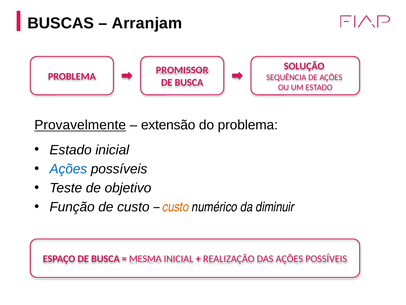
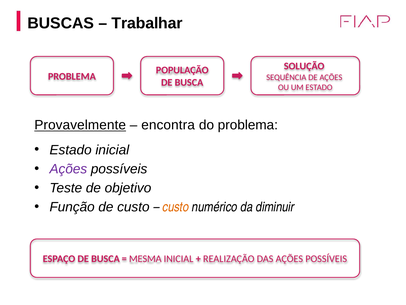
Arranjam: Arranjam -> Trabalhar (147, 23)
PROMISSOR: PROMISSOR -> POPULAÇÃO (182, 70)
extensão: extensão -> encontra (168, 125)
Ações colour: blue -> purple (68, 169)
